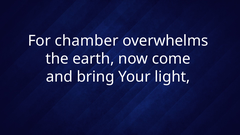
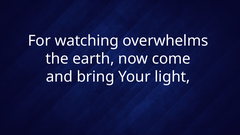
chamber: chamber -> watching (87, 41)
